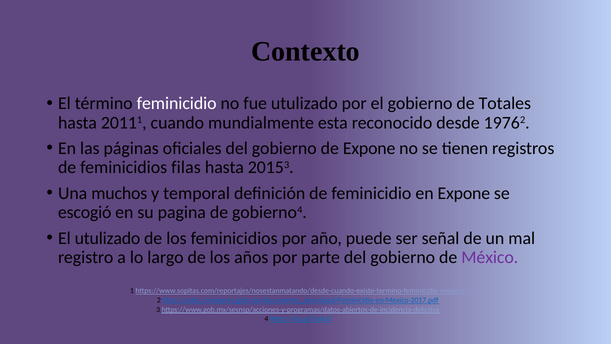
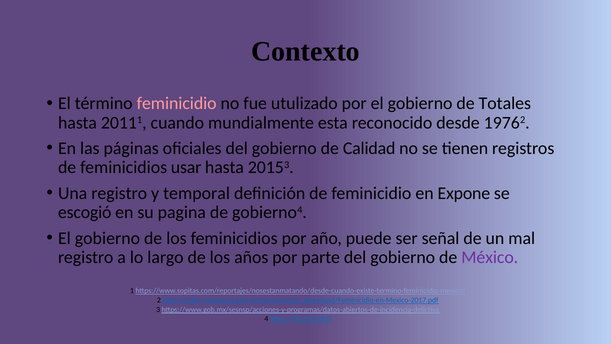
feminicidio colour: white -> pink (177, 103)
de Expone: Expone -> Calidad (369, 148)
filas: filas -> usar (186, 167)
Una muchos: muchos -> registro (119, 193)
utulizado: utulizado -> gobierno (107, 238)
